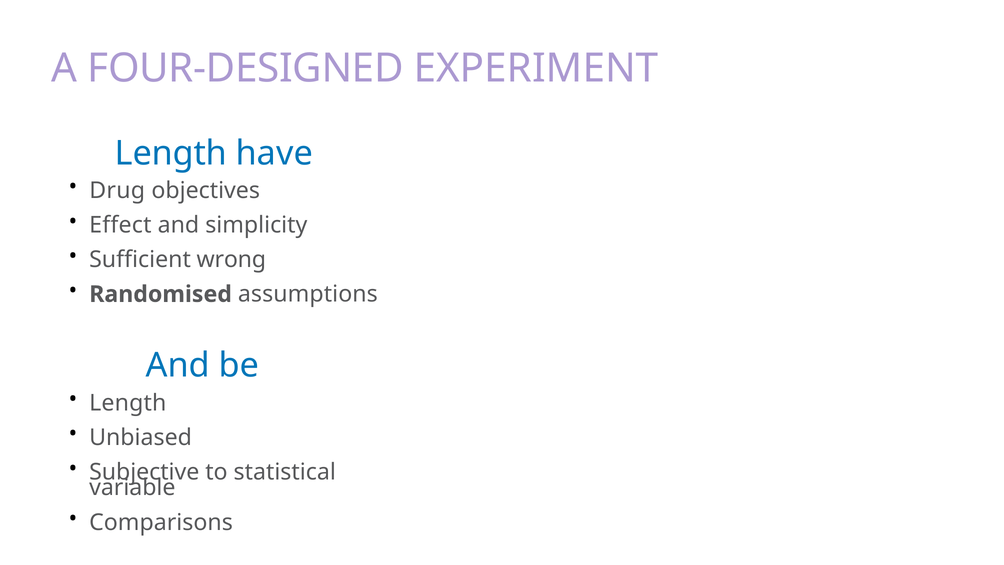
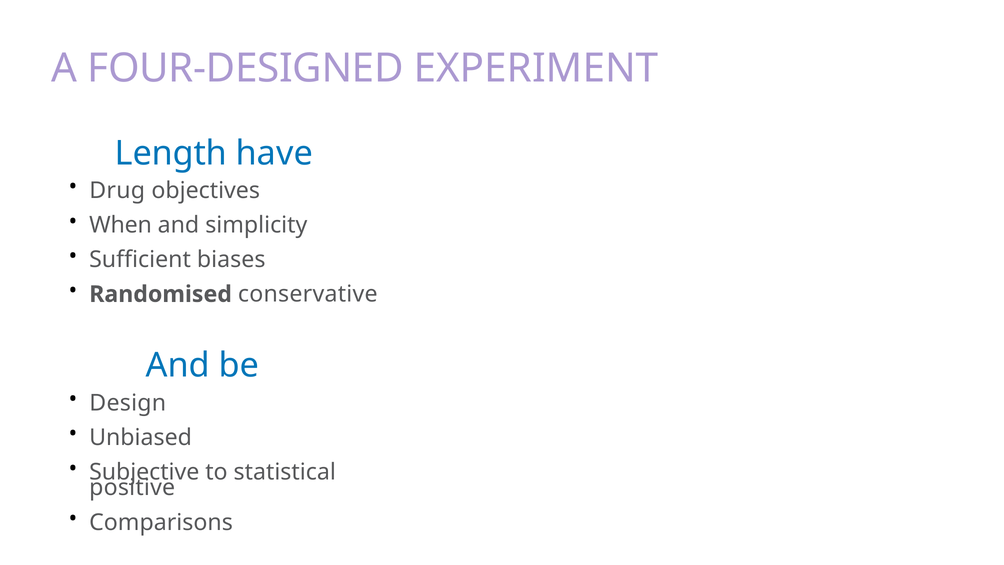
Effect: Effect -> When (121, 225)
wrong: wrong -> biases (231, 260)
assumptions: assumptions -> conservative (308, 294)
Length: Length -> Design (128, 403)
variable: variable -> positive (132, 488)
